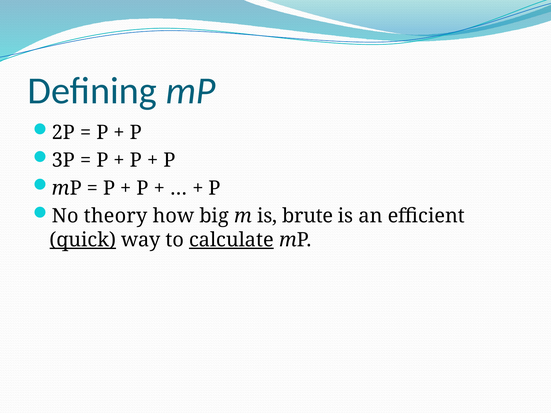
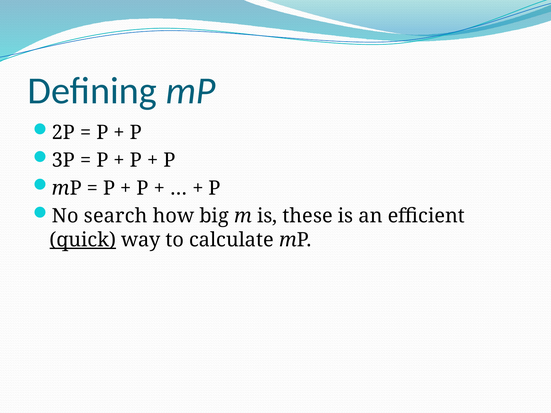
theory: theory -> search (116, 216)
brute: brute -> these (308, 216)
calculate underline: present -> none (231, 240)
